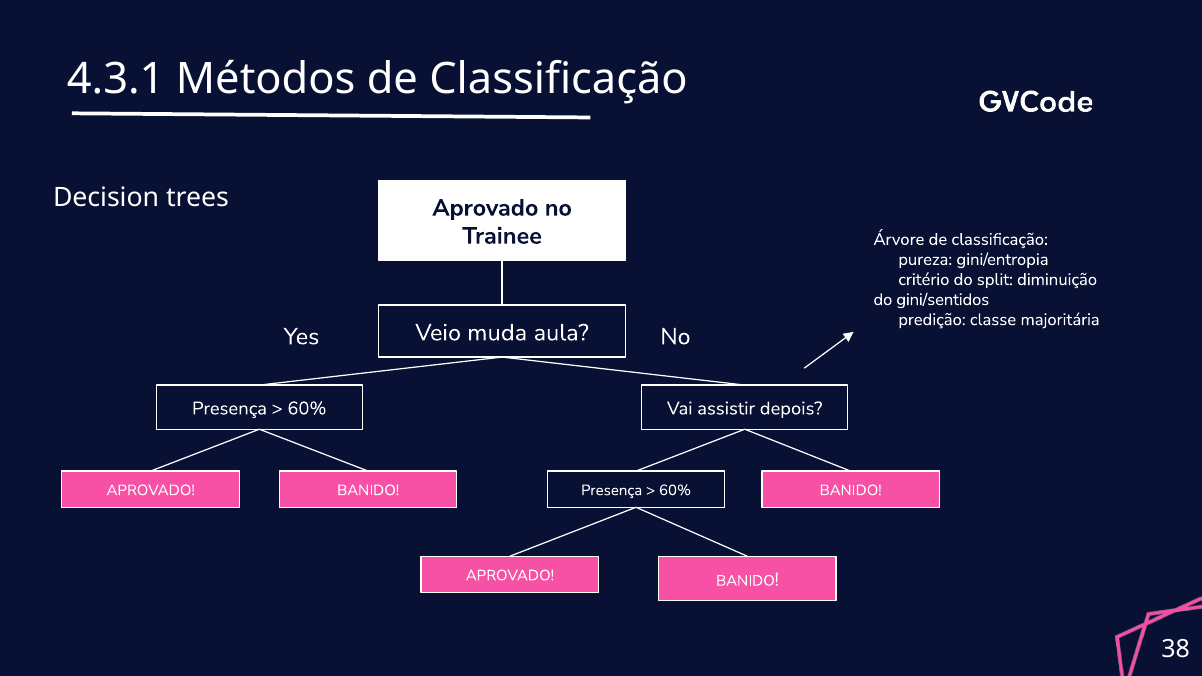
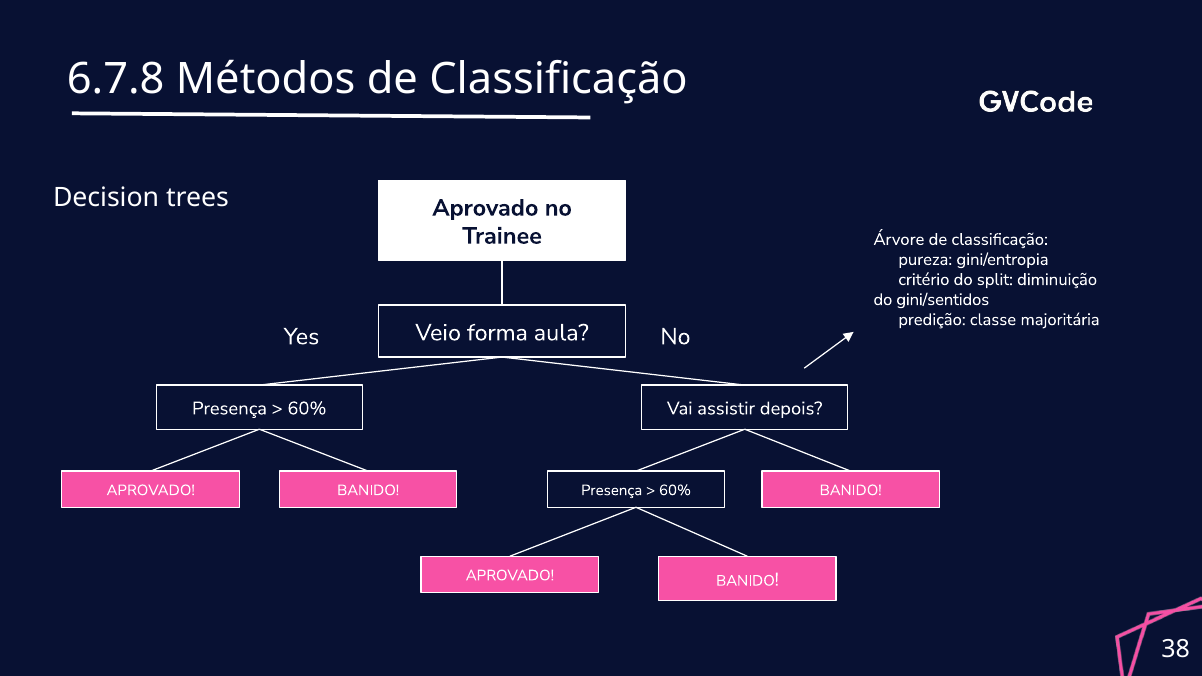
4.3.1: 4.3.1 -> 6.7.8 (116, 79)
muda: muda -> forma (497, 333)
